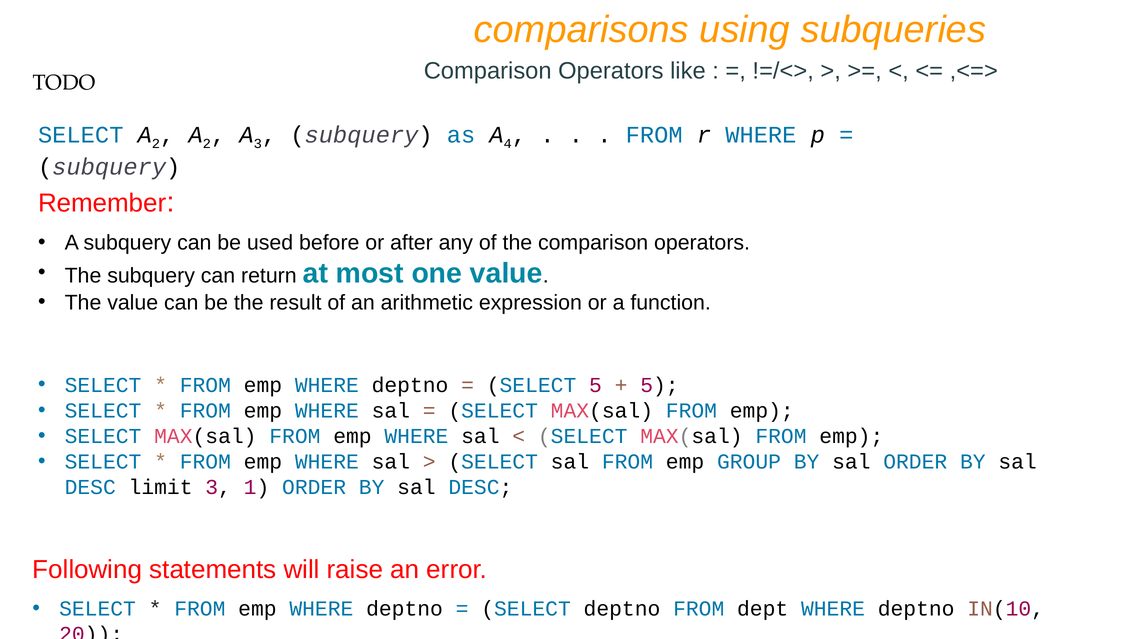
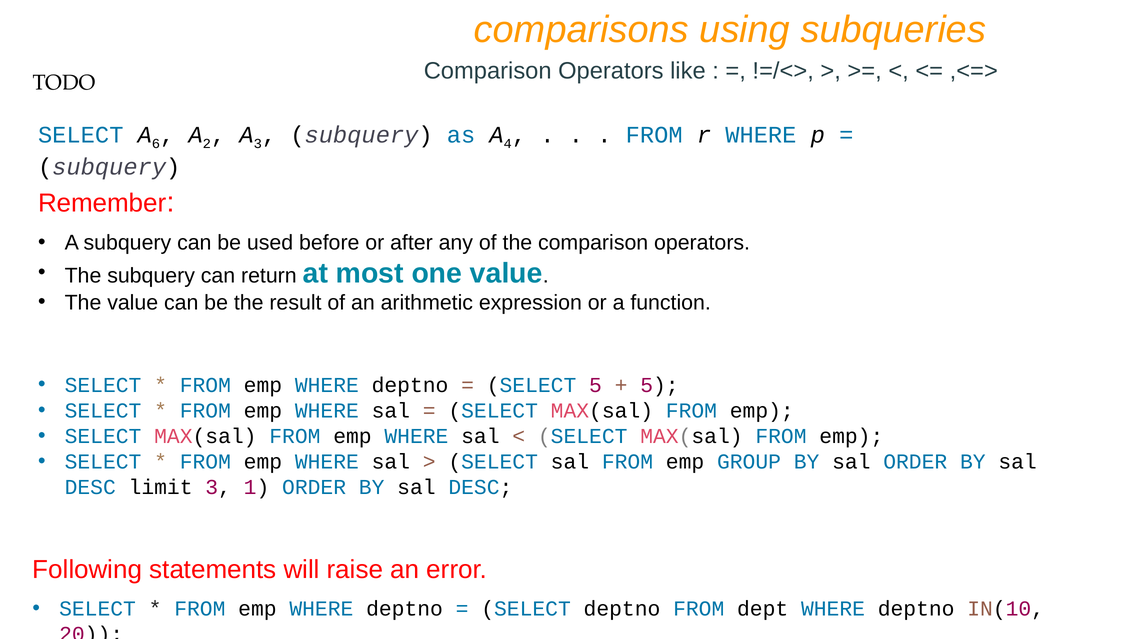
SELECT A 2: 2 -> 6 (156, 144)
